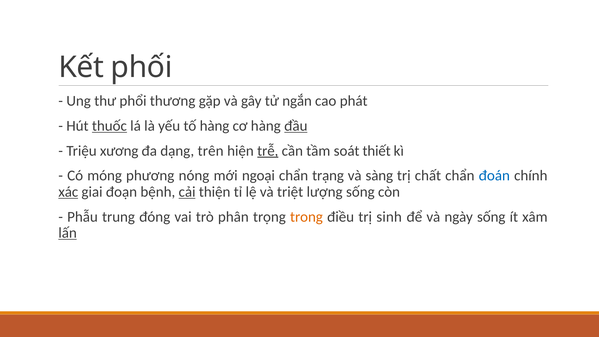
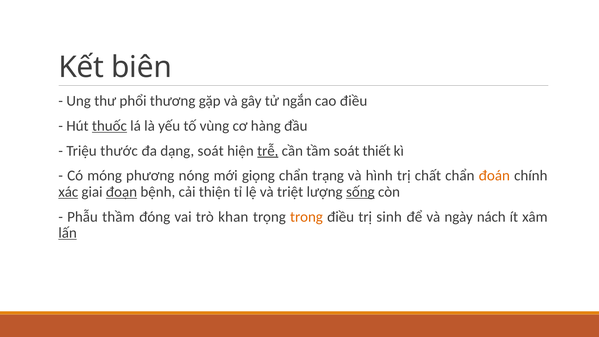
phối: phối -> biên (142, 67)
cao phát: phát -> điều (354, 101)
tố hàng: hàng -> vùng (214, 126)
đầu underline: present -> none (296, 126)
xương: xương -> thước (119, 151)
dạng trên: trên -> soát (211, 151)
ngoại: ngoại -> giọng (258, 176)
sàng: sàng -> hình (379, 176)
đoán colour: blue -> orange (494, 176)
đoạn underline: none -> present (122, 192)
cải underline: present -> none (187, 192)
sống underline: none -> present (360, 192)
trung: trung -> thầm (118, 217)
phân: phân -> khan (233, 217)
ngày sống: sống -> nách (491, 217)
